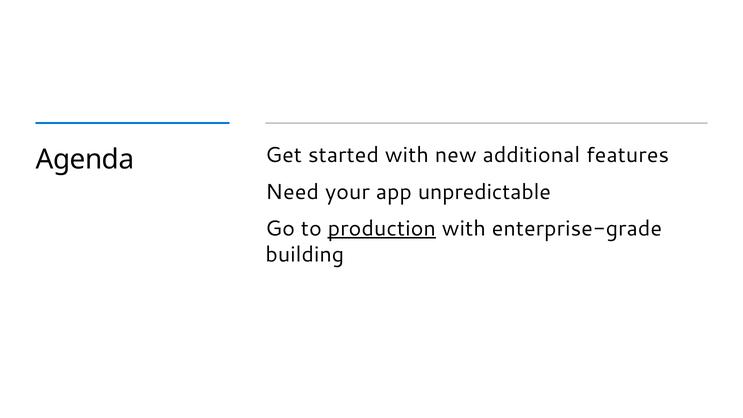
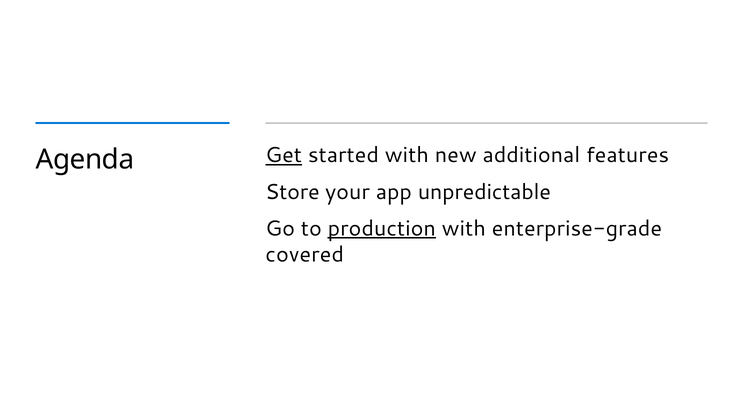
Get underline: none -> present (284, 155)
Need: Need -> Store (292, 192)
building: building -> covered (305, 254)
